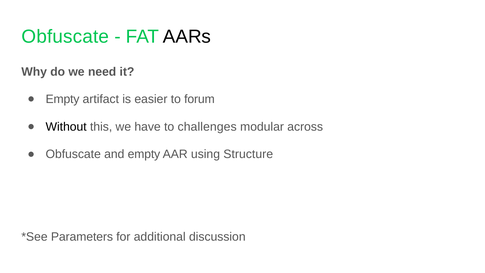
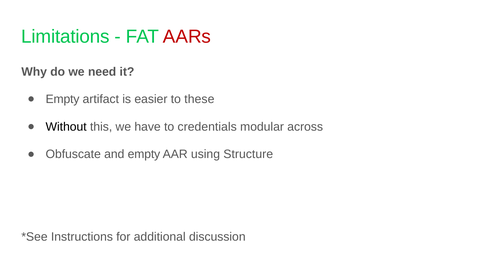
Obfuscate: Obfuscate -> Limitations (65, 37)
AARs colour: black -> red (187, 37)
forum: forum -> these (199, 99)
challenges: challenges -> credentials (207, 127)
Parameters: Parameters -> Instructions (82, 237)
